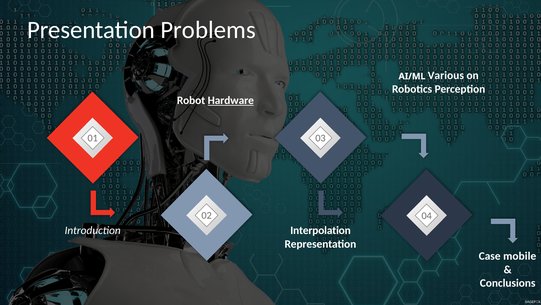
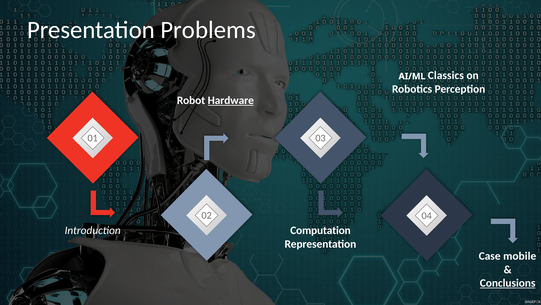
Various: Various -> Classics (446, 75)
Interpolation: Interpolation -> Computation (321, 230)
Conclusions underline: none -> present (508, 283)
